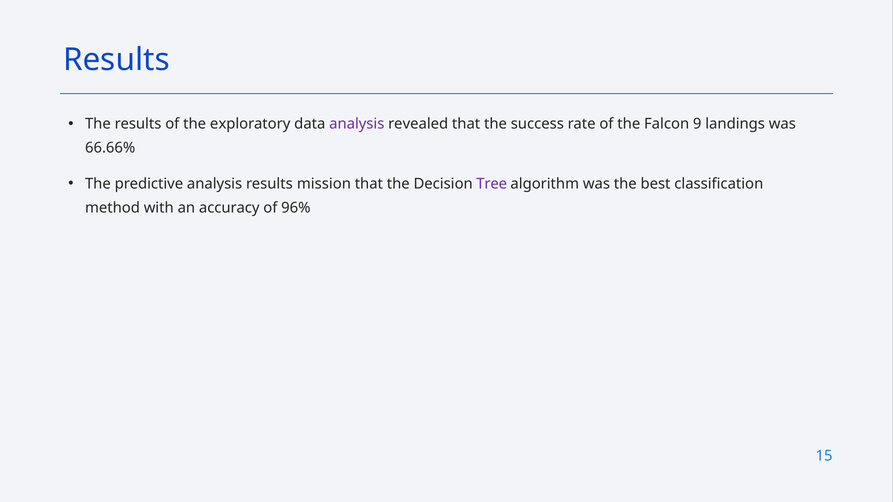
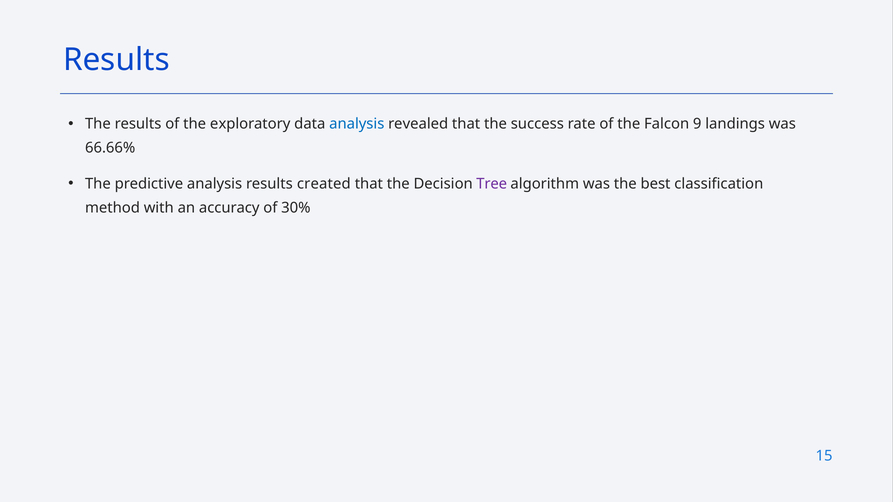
analysis colour: purple -> blue (357, 124)
mission: mission -> created (324, 184)
96%: 96% -> 30% (296, 208)
